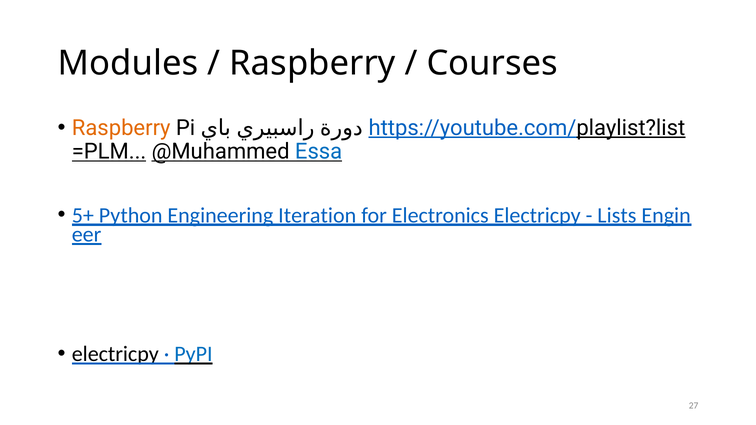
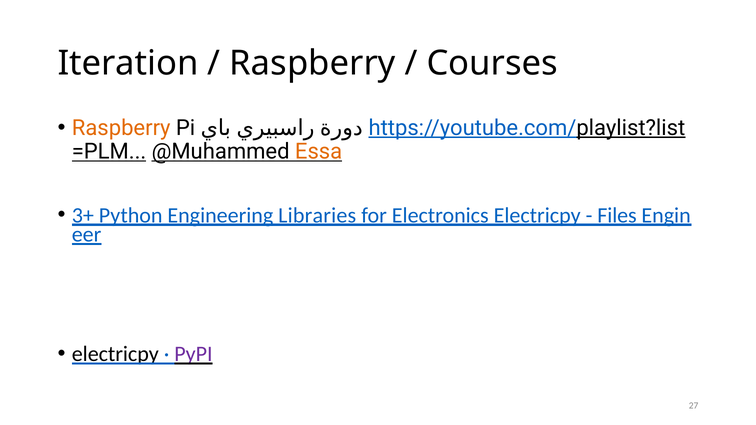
Modules: Modules -> Iteration (128, 64)
Essa colour: blue -> orange (319, 152)
5+: 5+ -> 3+ (83, 215)
Iteration: Iteration -> Libraries (317, 215)
Lists: Lists -> Files (617, 215)
PyPI colour: blue -> purple (193, 354)
